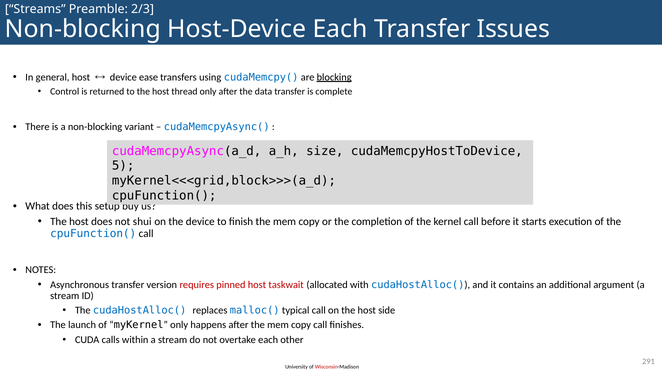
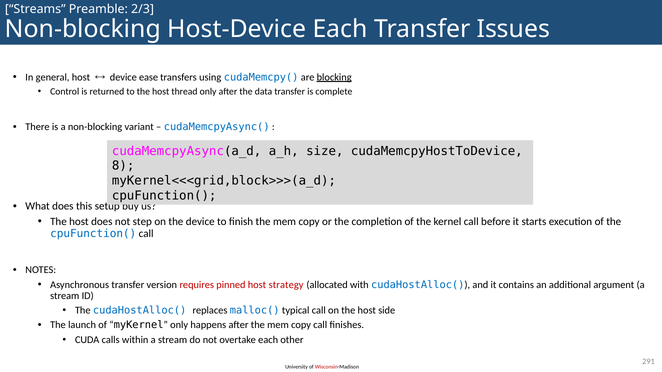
5: 5 -> 8 (123, 166)
shui: shui -> step (142, 222)
taskwait: taskwait -> strategy (286, 285)
